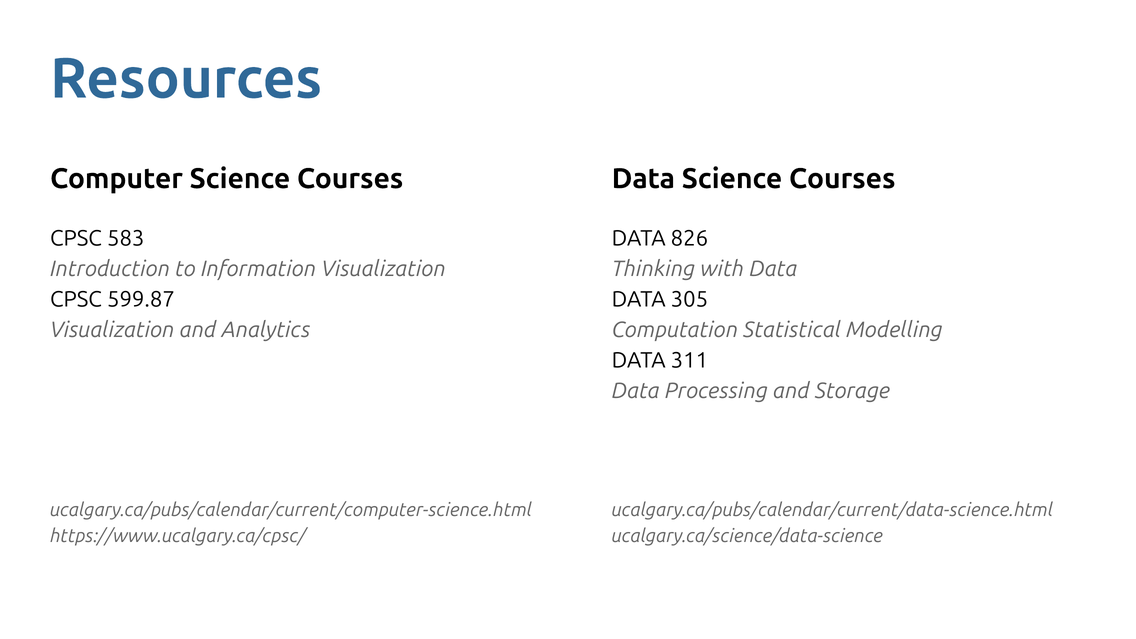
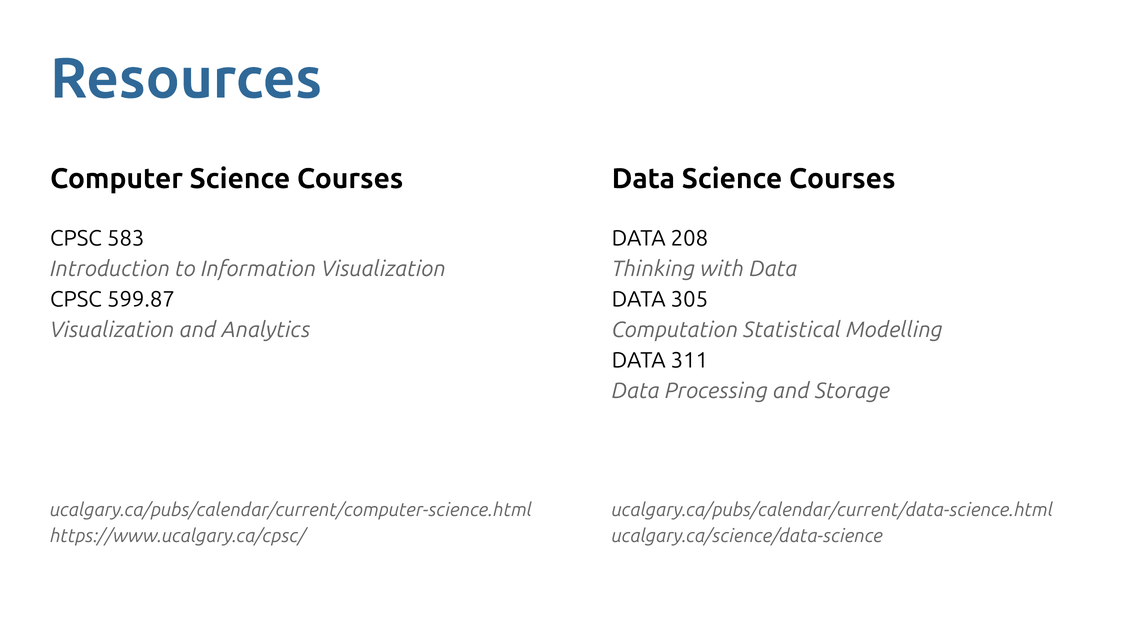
826: 826 -> 208 (689, 239)
